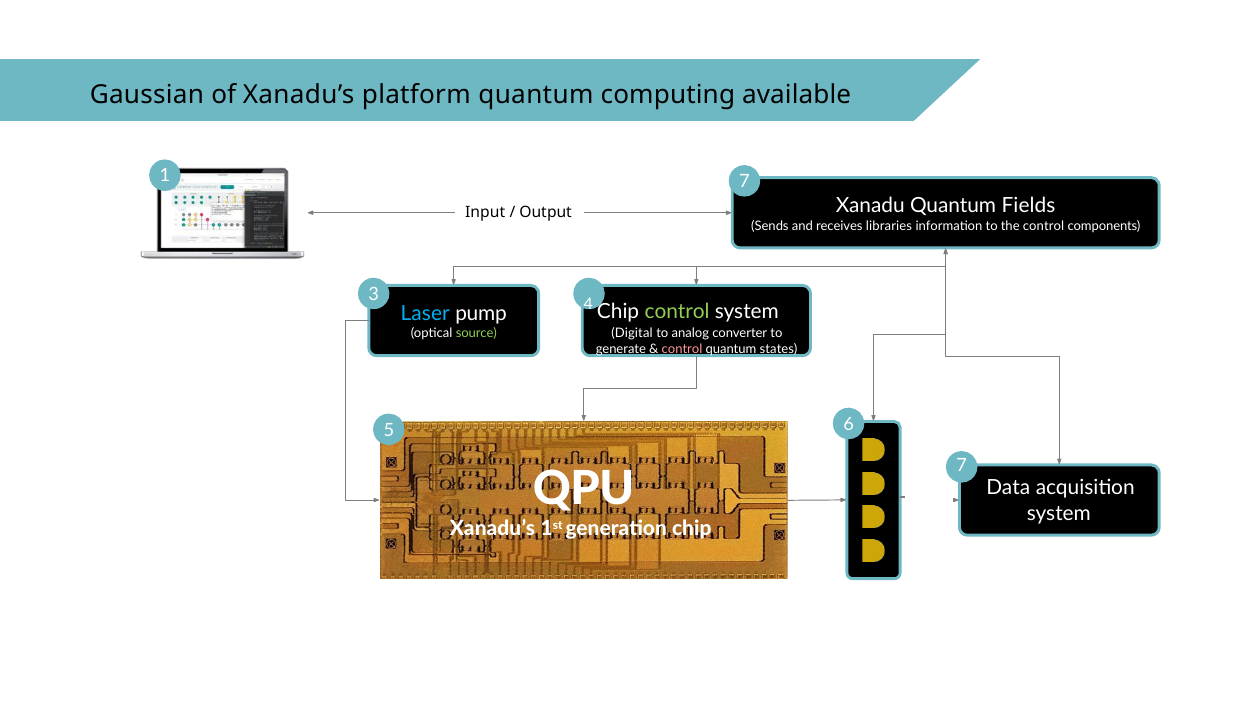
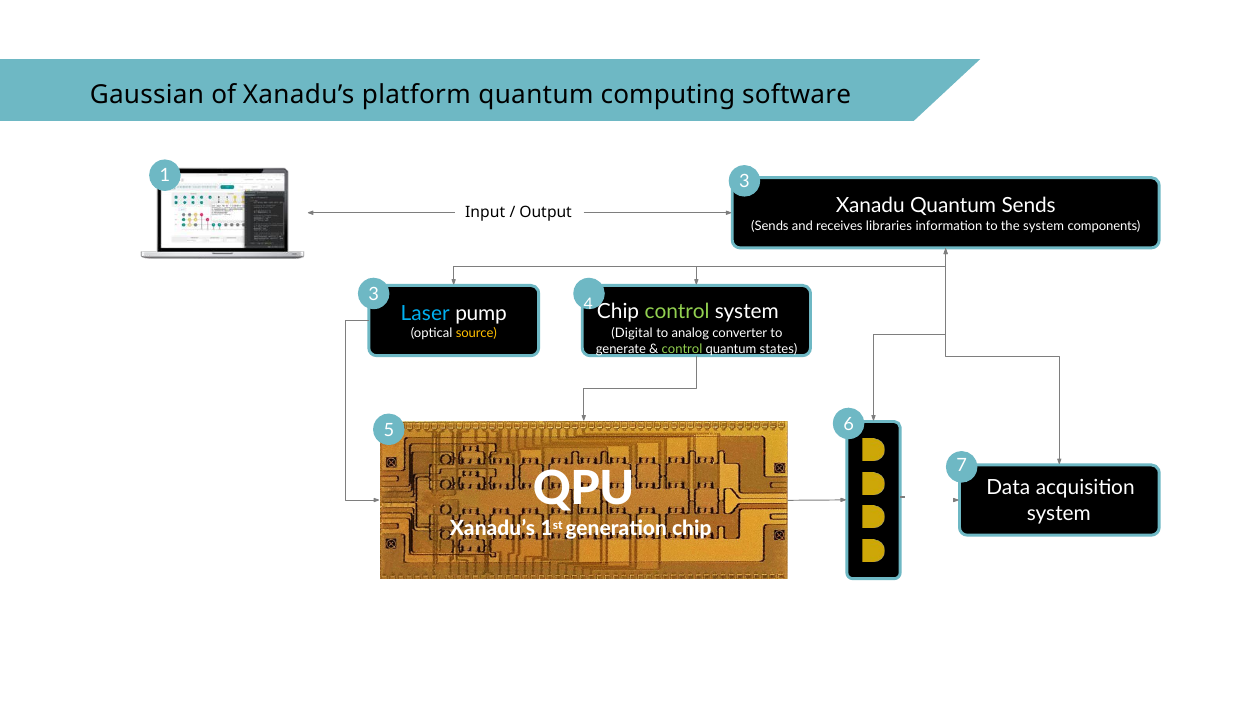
computing available: available -> software (797, 95)
1 7: 7 -> 3 (744, 182)
Quantum Fields: Fields -> Sends (1029, 205)
the control: control -> system (1044, 226)
source colour: light green -> yellow (476, 334)
control colour: pink -> light green (682, 349)
